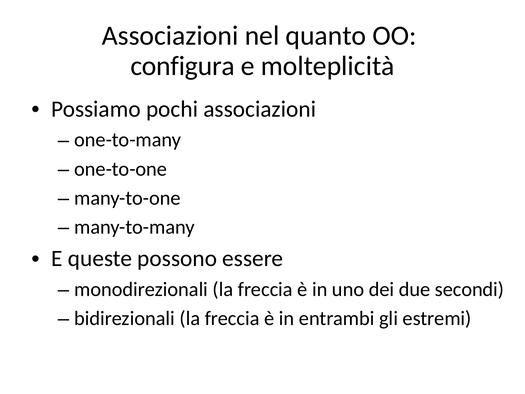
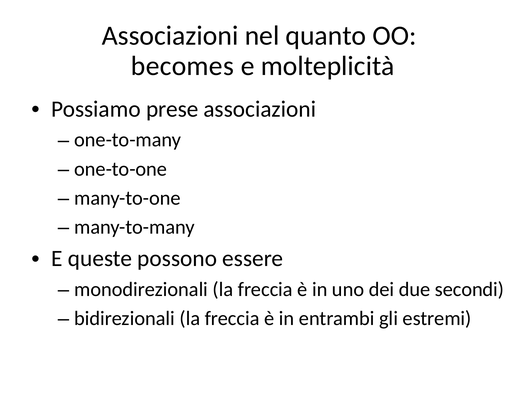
configura: configura -> becomes (182, 66)
pochi: pochi -> prese (172, 109)
